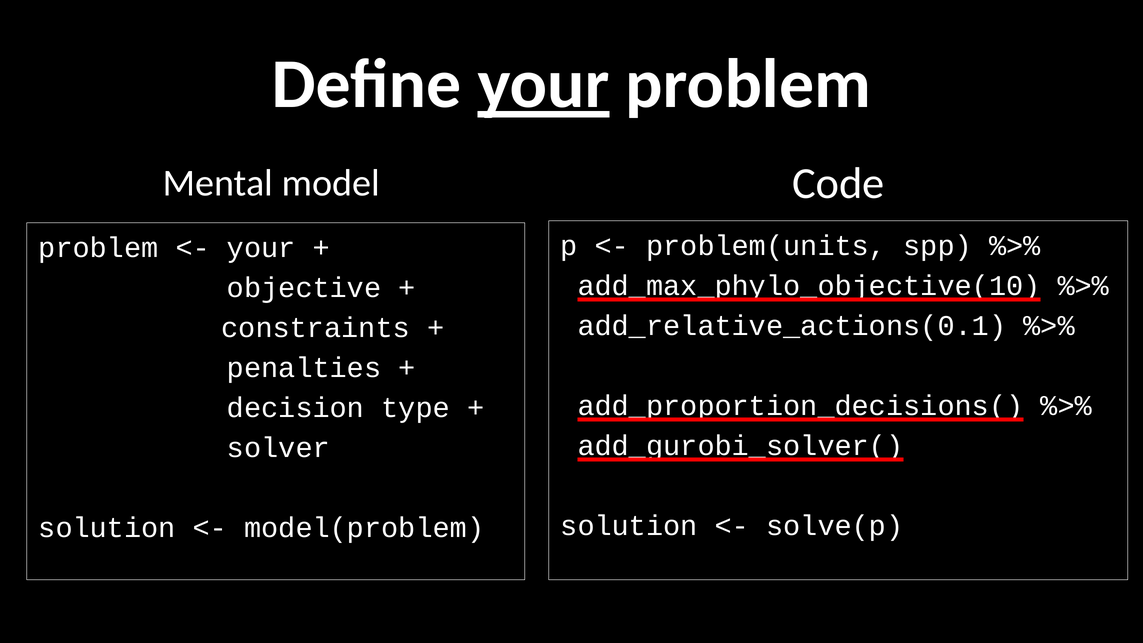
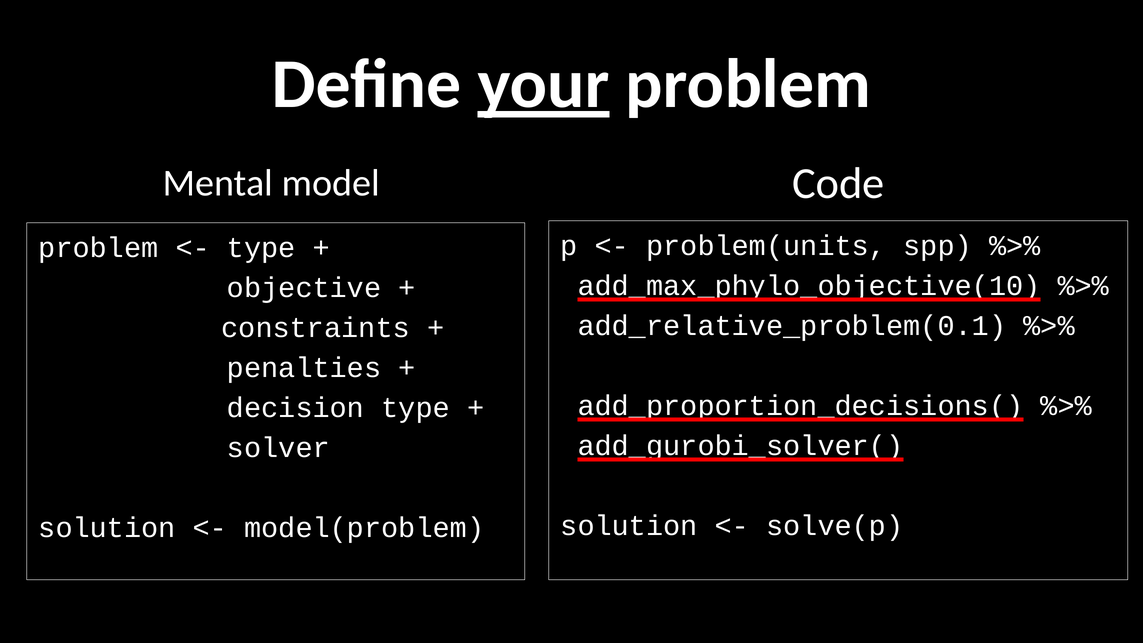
your: your -> type (261, 248)
add_relative_actions(0.1: add_relative_actions(0.1 -> add_relative_problem(0.1 (792, 326)
